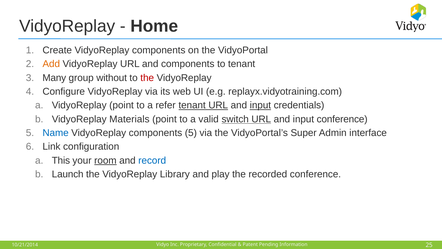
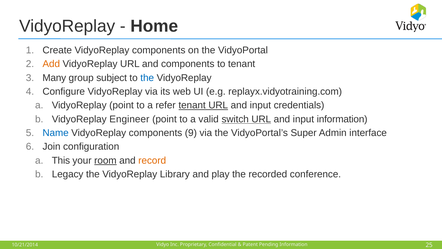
without: without -> subject (112, 78)
the colour: red -> blue (147, 78)
input underline: present -> none (260, 105)
Materials: Materials -> Engineer (129, 119)
input conference: conference -> information (342, 119)
components 5: 5 -> 9 (191, 133)
Link: Link -> Join (52, 146)
record colour: blue -> orange (152, 160)
Launch: Launch -> Legacy (68, 174)
